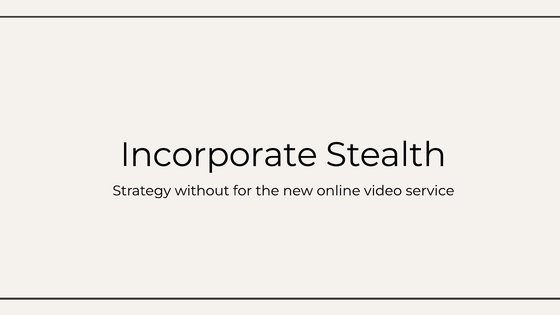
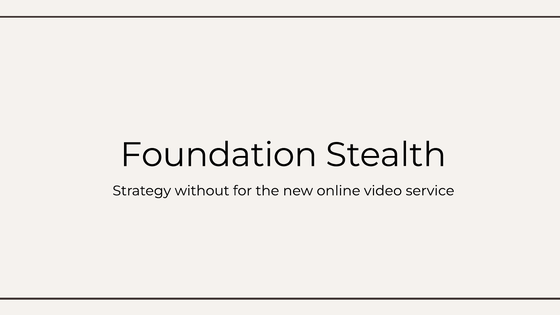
Incorporate: Incorporate -> Foundation (219, 155)
